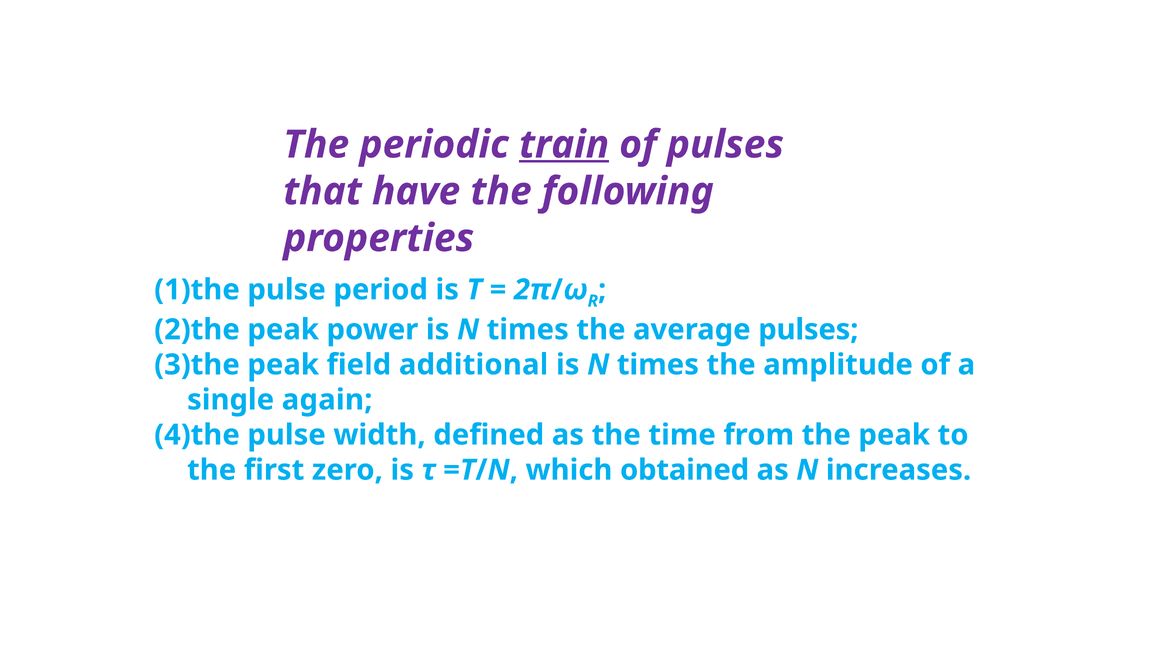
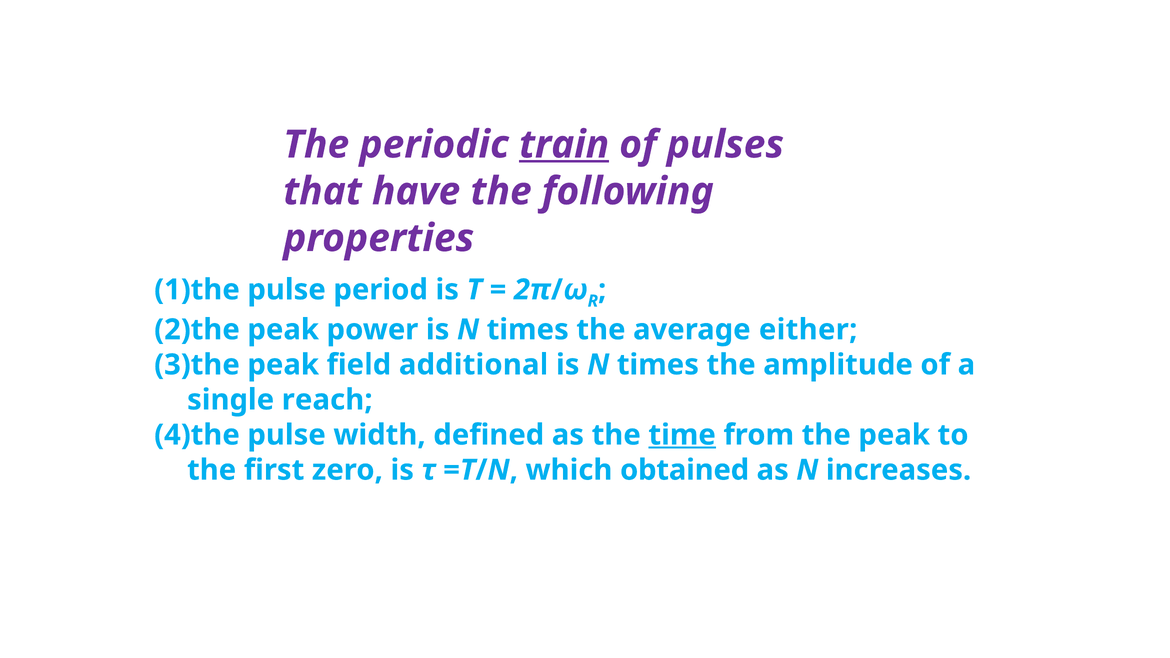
average pulses: pulses -> either (808, 330)
again: again -> reach (327, 400)
time underline: none -> present (682, 435)
